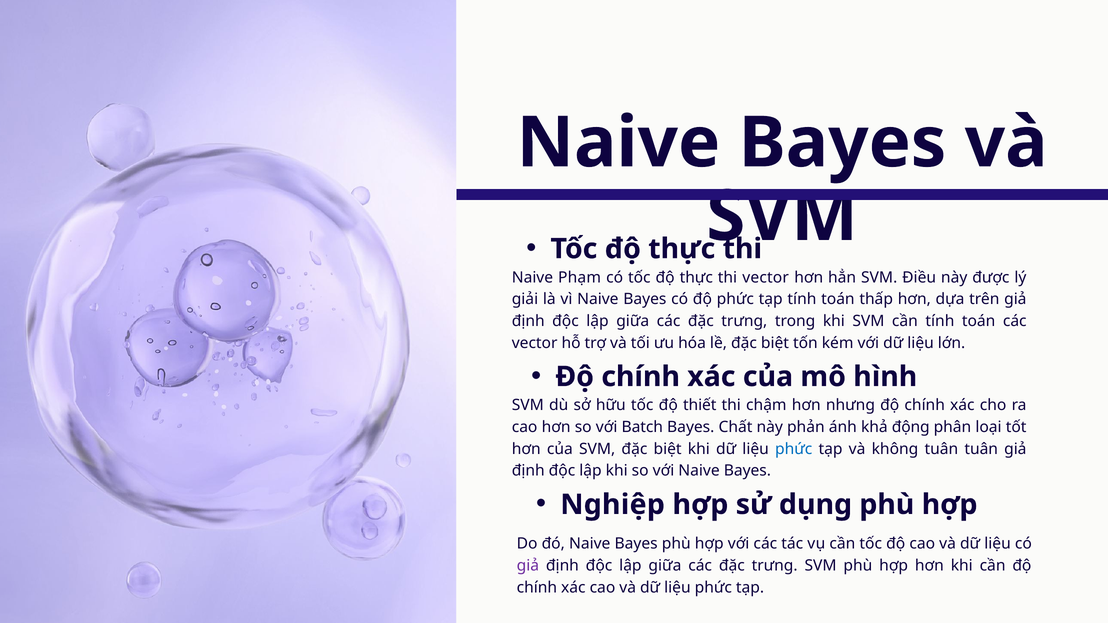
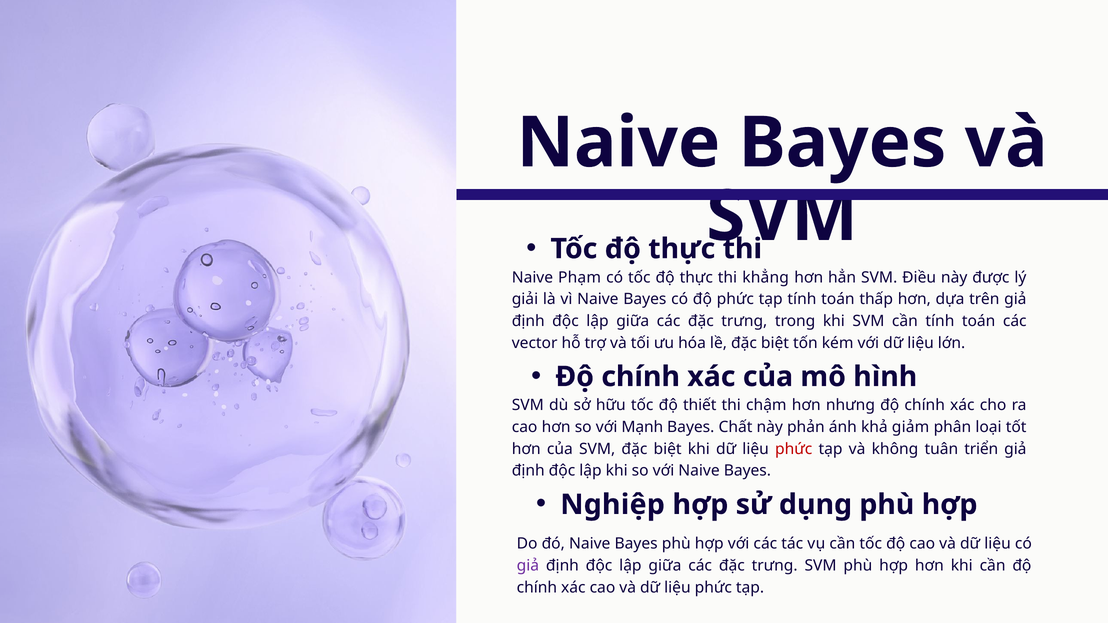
thi vector: vector -> khẳng (766, 277)
Batch: Batch -> Mạnh (642, 427)
động: động -> giảm (911, 427)
phức colour: blue -> red (794, 449)
tuân tuân: tuân -> triển (981, 449)
